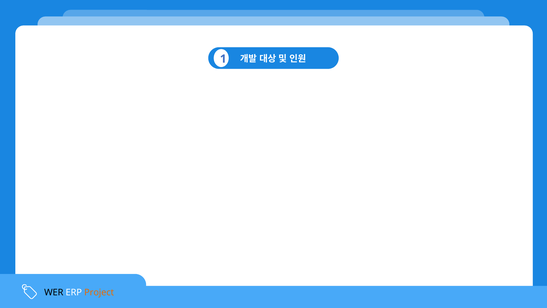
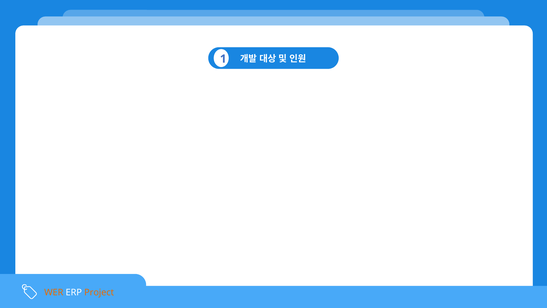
WER colour: black -> orange (54, 292)
